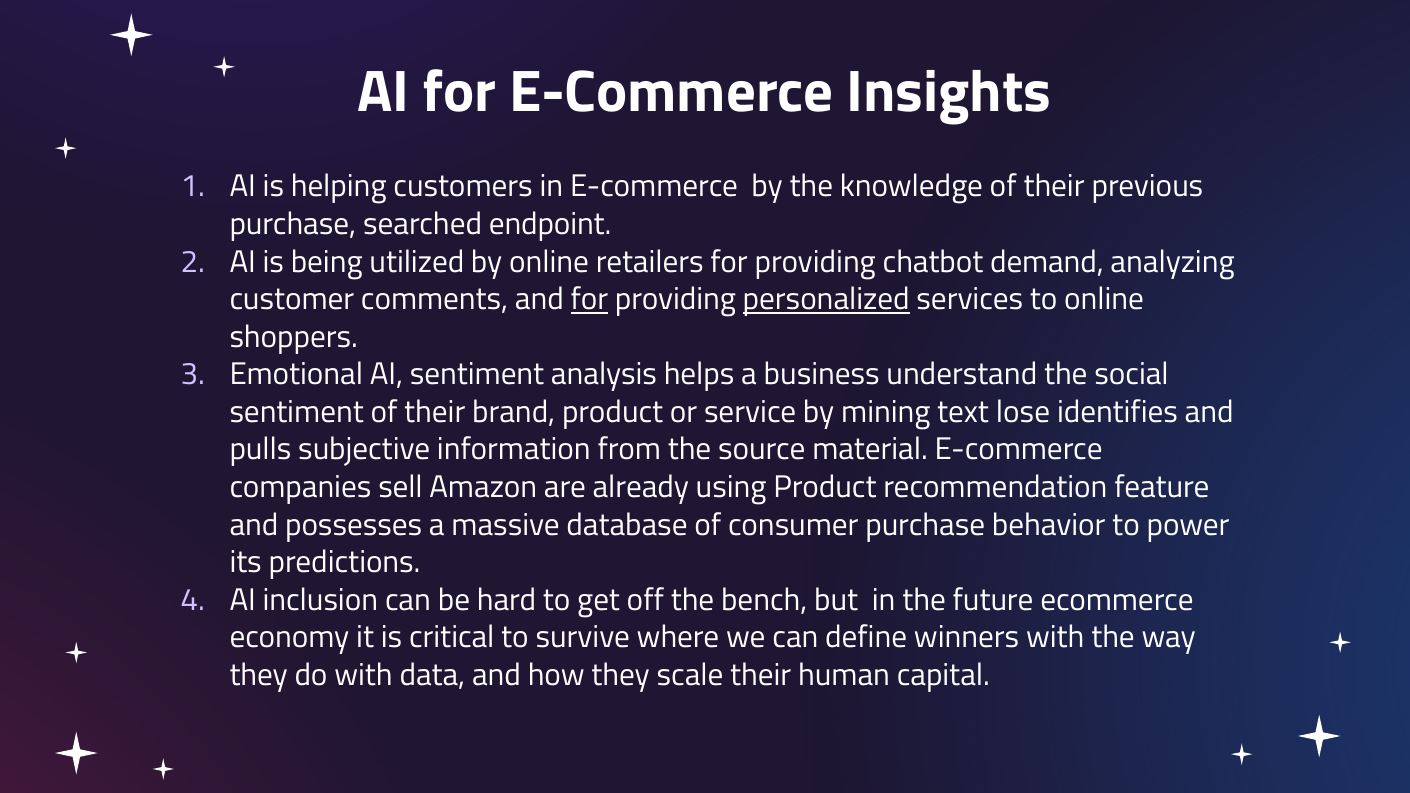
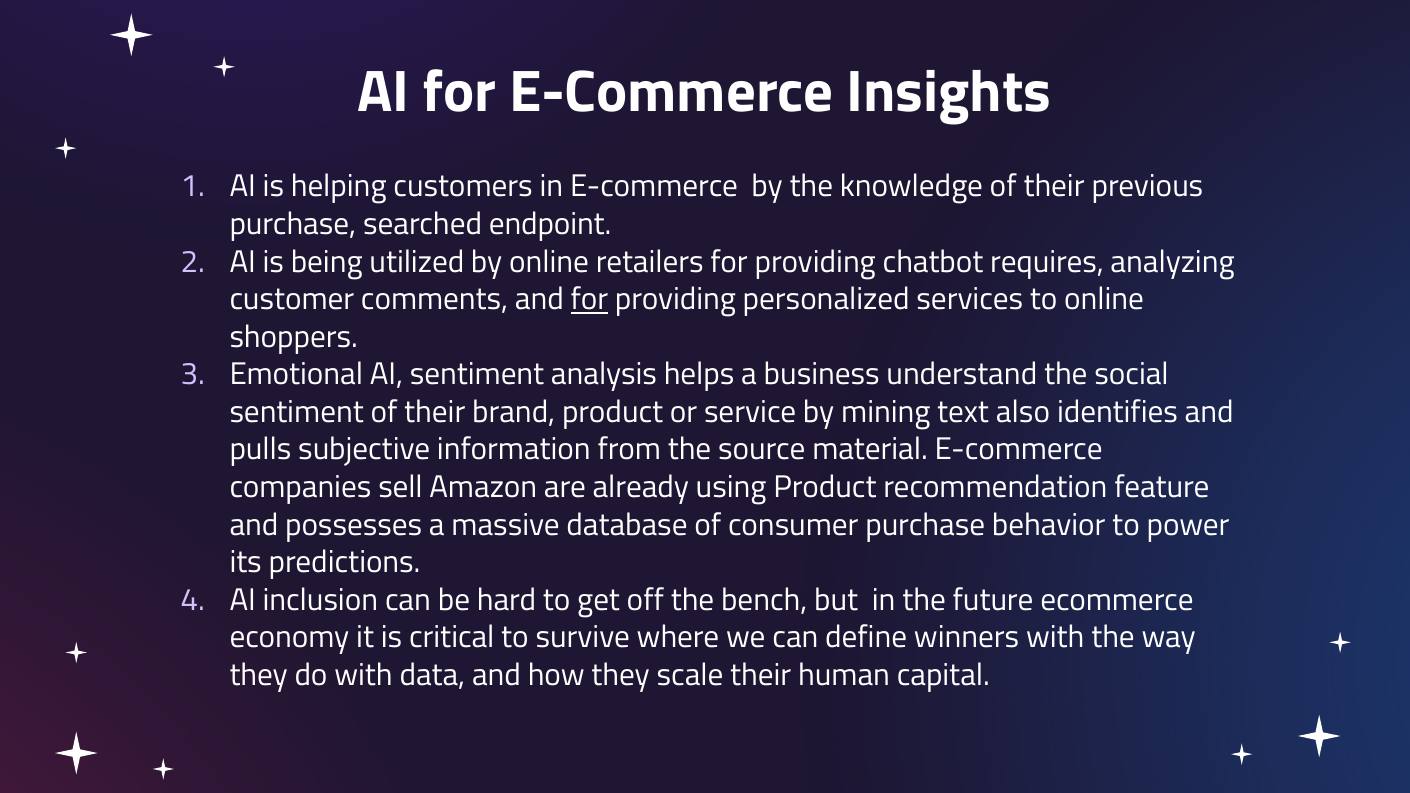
demand: demand -> requires (1047, 262)
personalized underline: present -> none (826, 299)
lose: lose -> also (1023, 412)
